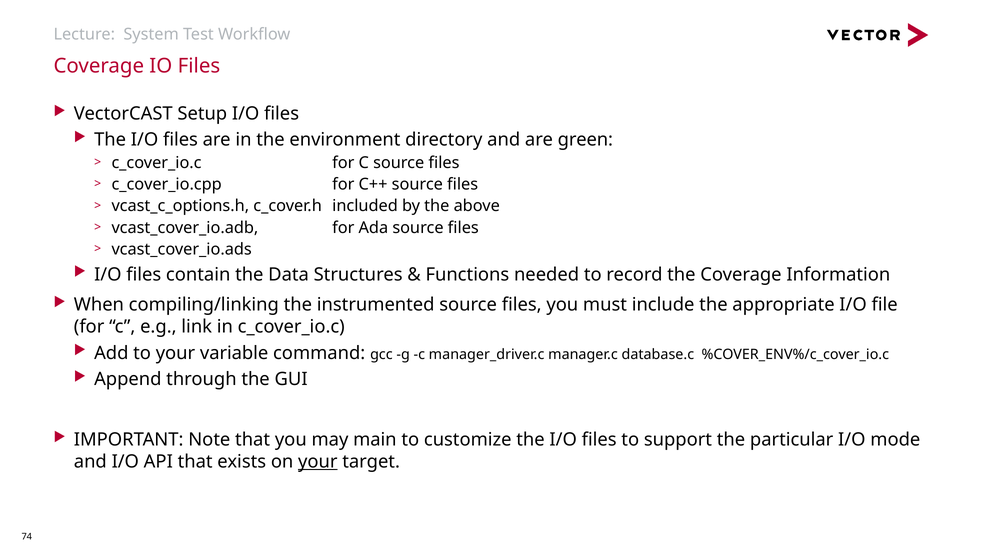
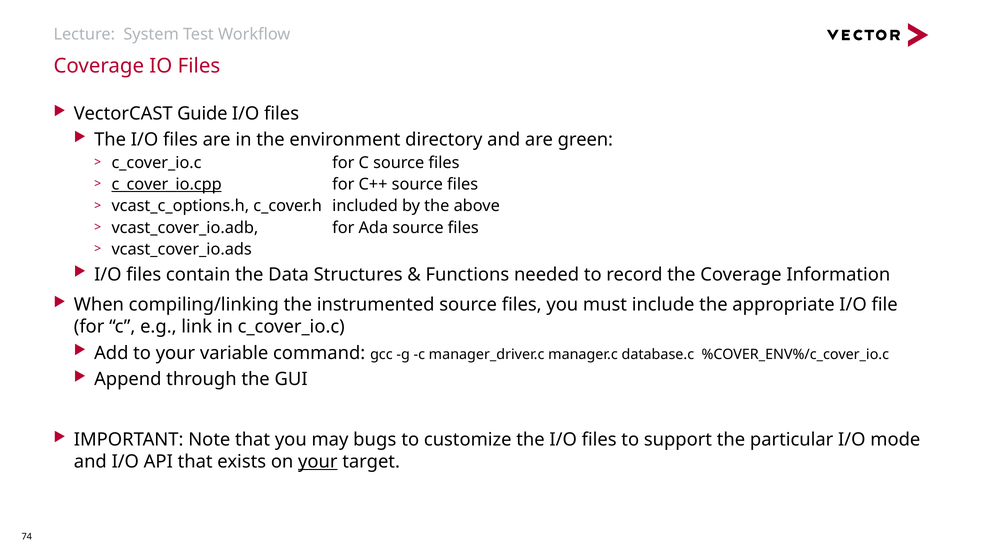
Setup: Setup -> Guide (202, 114)
c_cover_io.cpp underline: none -> present (167, 184)
main: main -> bugs (375, 439)
